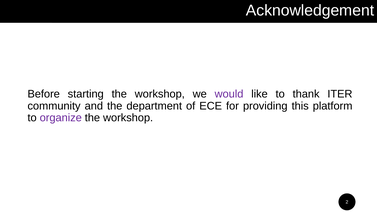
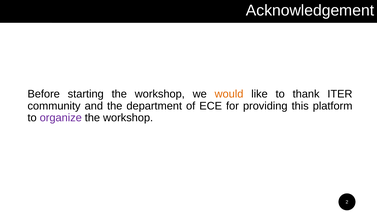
would colour: purple -> orange (229, 94)
